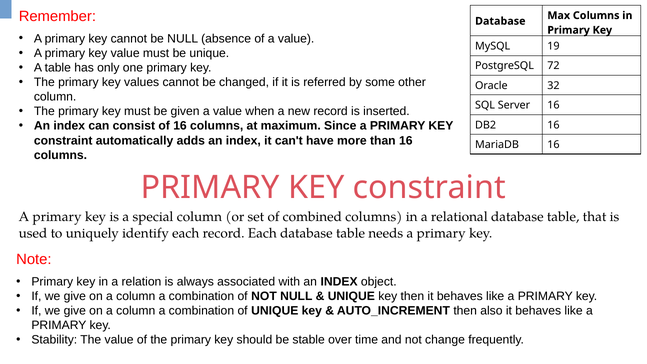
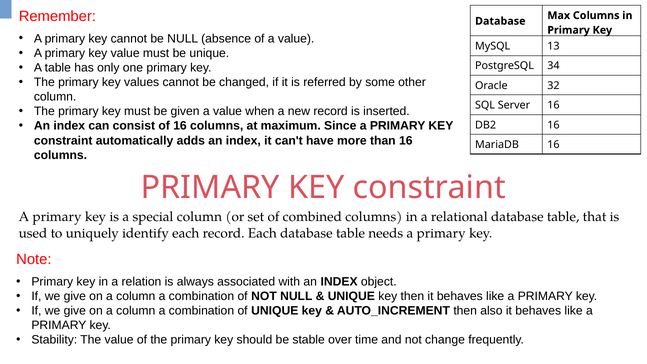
19: 19 -> 13 (553, 46)
72: 72 -> 34 (553, 66)
